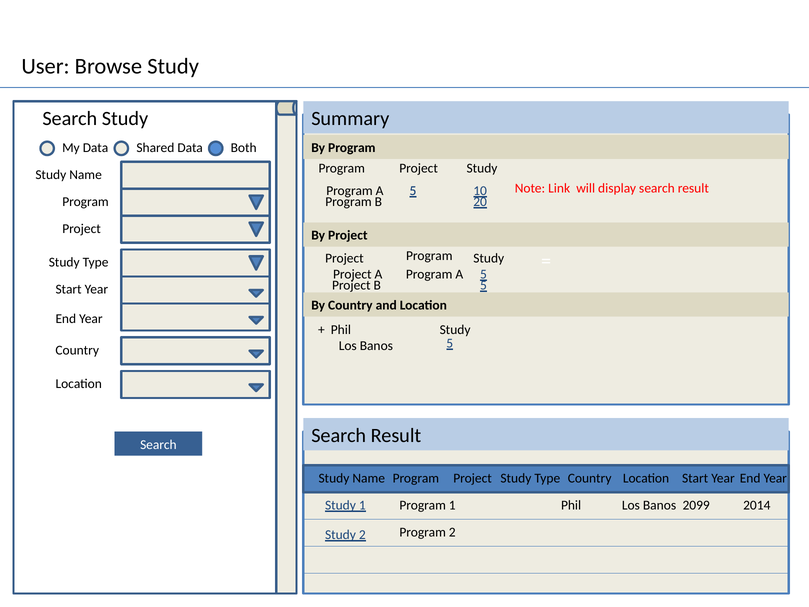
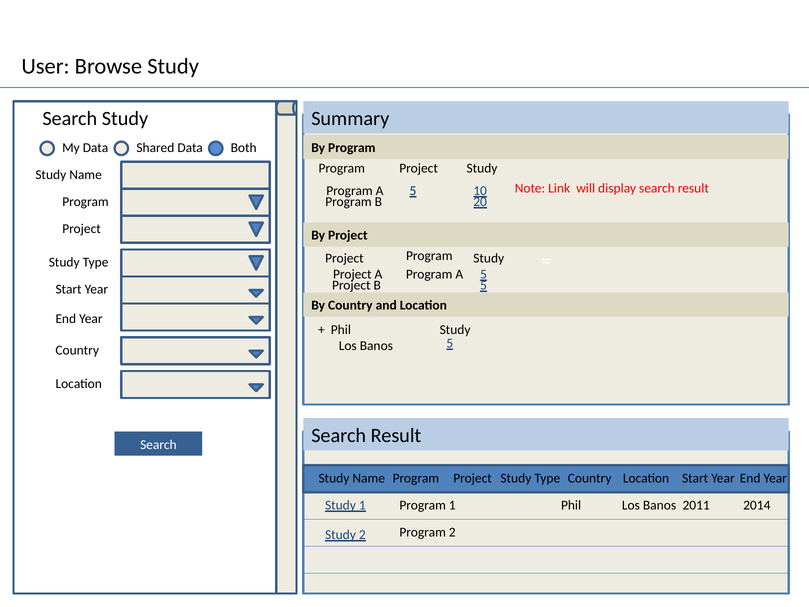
2099: 2099 -> 2011 (696, 505)
